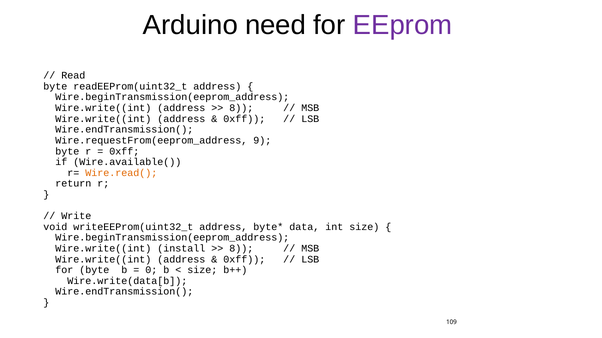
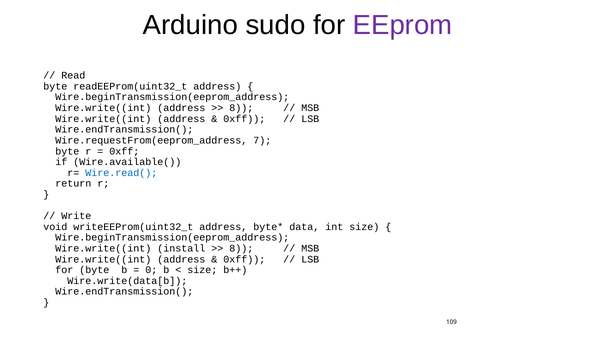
need: need -> sudo (275, 25)
9: 9 -> 7 (262, 141)
Wire.read( colour: orange -> blue (121, 173)
